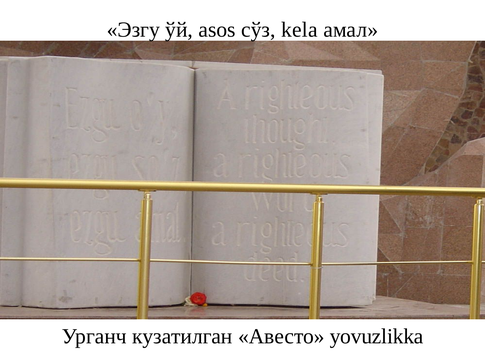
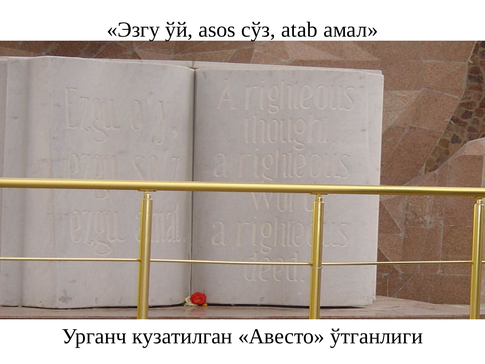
kela: kela -> atab (299, 30)
yovuzlikka: yovuzlikka -> ўтганлиги (376, 336)
